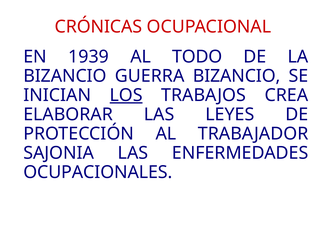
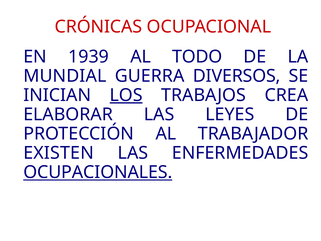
BIZANCIO: BIZANCIO -> MUNDIAL (65, 76)
GUERRA BIZANCIO: BIZANCIO -> DIVERSOS (237, 76)
SAJONIA: SAJONIA -> EXISTEN (59, 153)
OCUPACIONALES underline: none -> present (98, 172)
